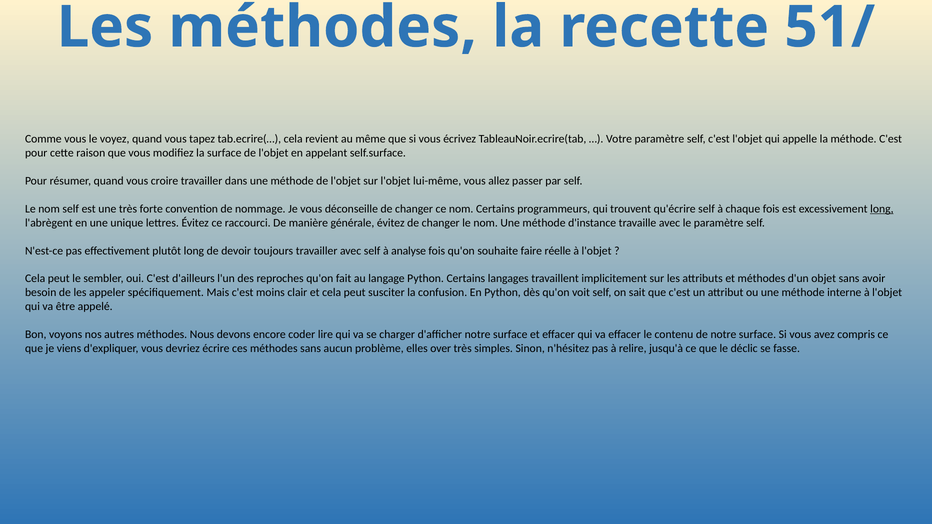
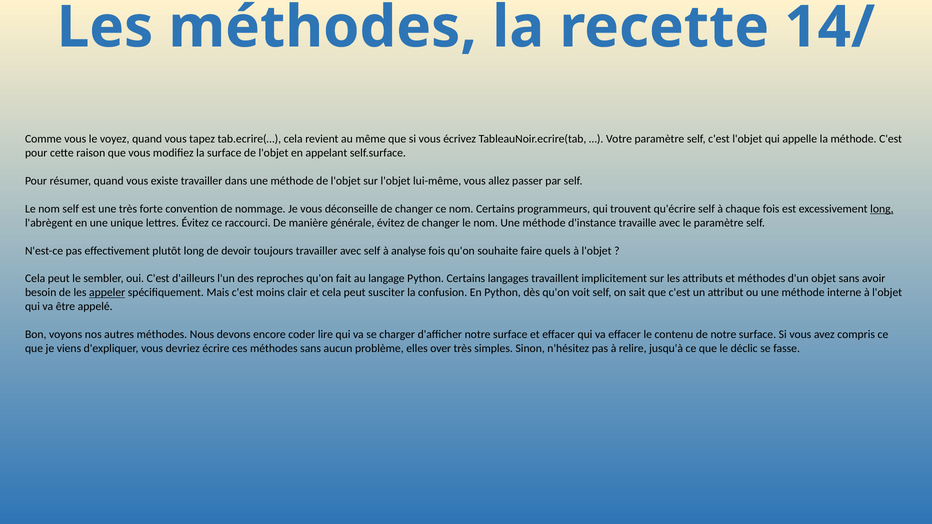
51/: 51/ -> 14/ (830, 27)
croire: croire -> existe (165, 181)
réelle: réelle -> quels (558, 251)
appeler underline: none -> present (107, 293)
